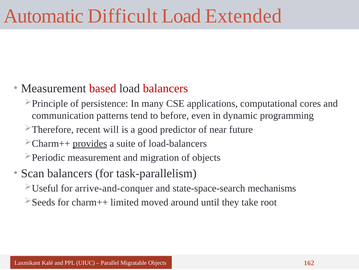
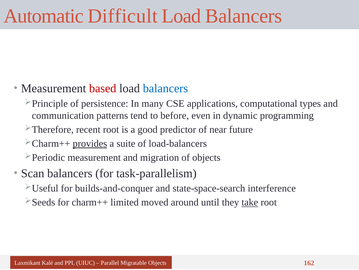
Extended: Extended -> Balancers (244, 16)
balancers colour: red -> blue (165, 88)
cores: cores -> types (310, 103)
recent will: will -> root (111, 129)
arrive-and-conquer: arrive-and-conquer -> builds-and-conquer (114, 188)
mechanisms: mechanisms -> interference (272, 188)
take underline: none -> present (250, 202)
